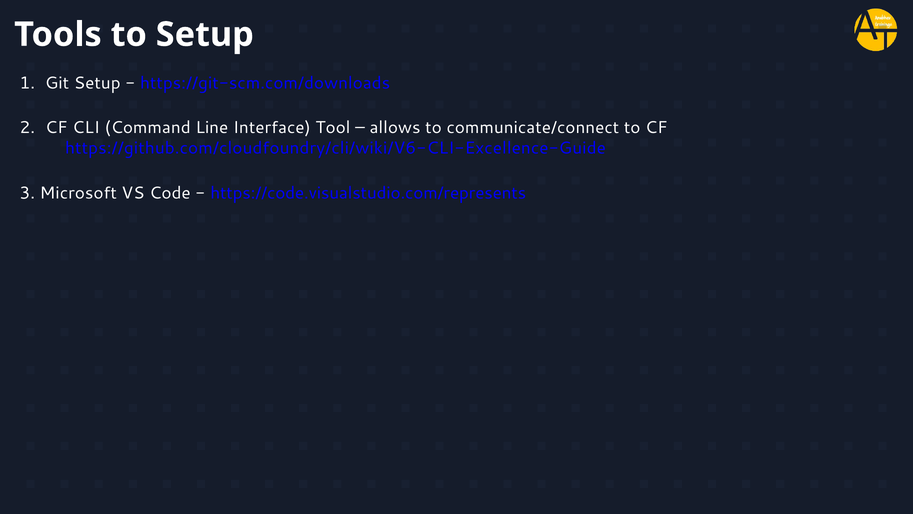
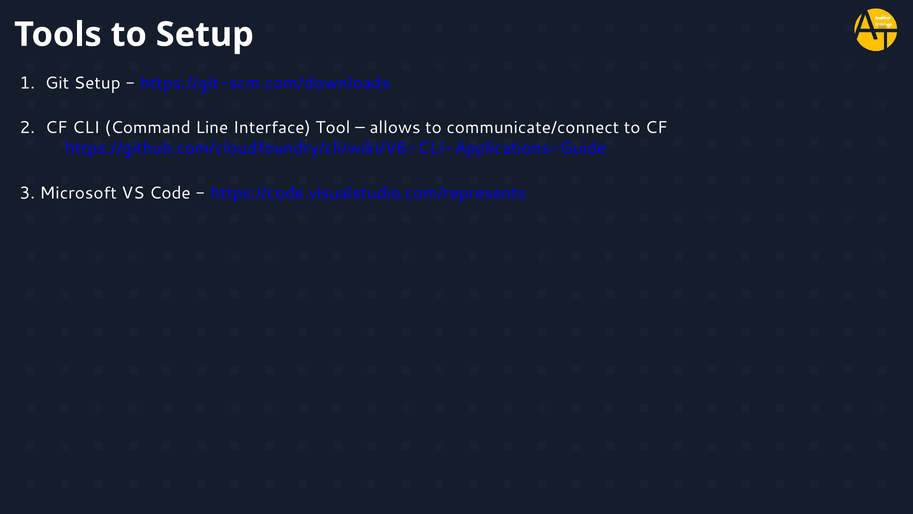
https://github.com/cloudfoundry/cli/wiki/V6-CLI-Excellence-Guide: https://github.com/cloudfoundry/cli/wiki/V6-CLI-Excellence-Guide -> https://github.com/cloudfoundry/cli/wiki/V6-CLI-Applications-Guide (336, 148)
